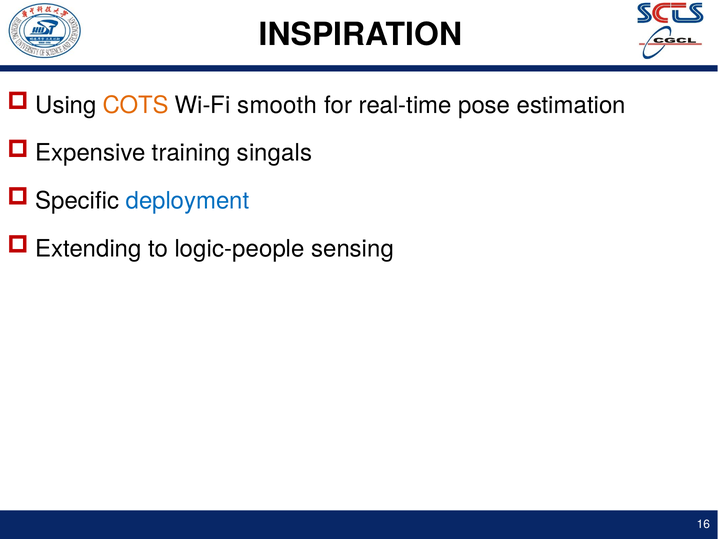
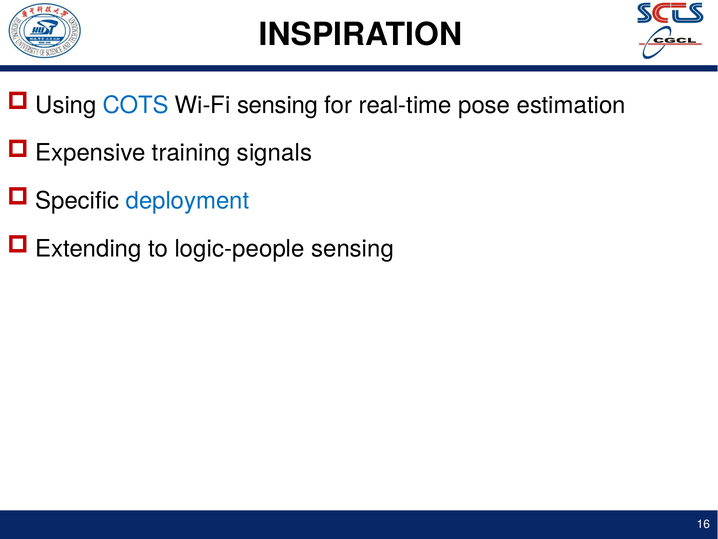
COTS colour: orange -> blue (136, 105)
Wi-Fi smooth: smooth -> sensing (278, 105)
singals: singals -> signals (275, 153)
